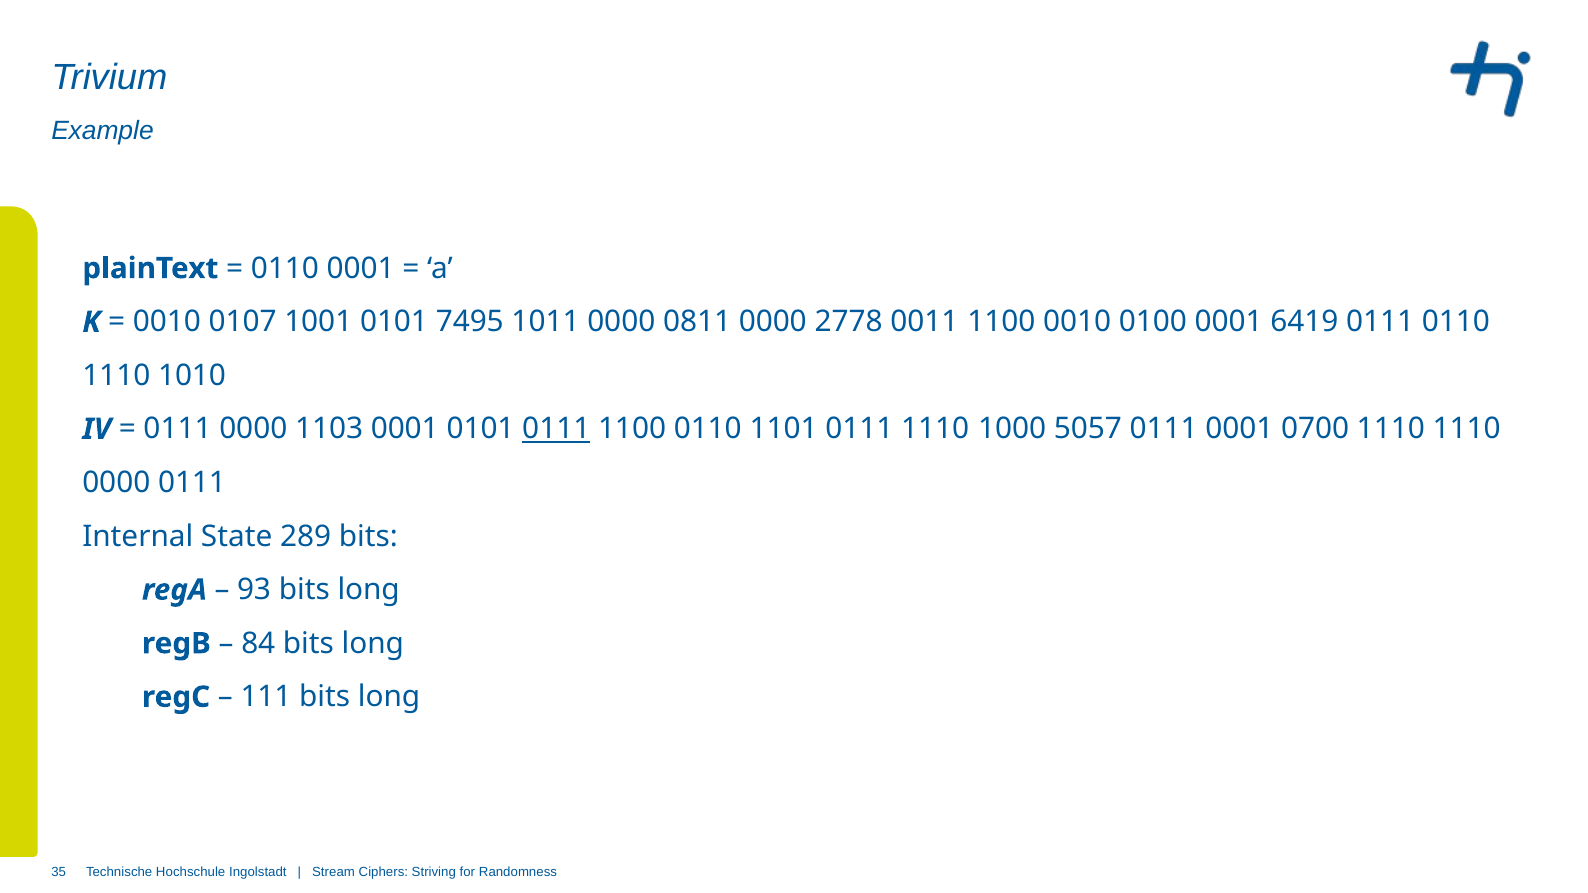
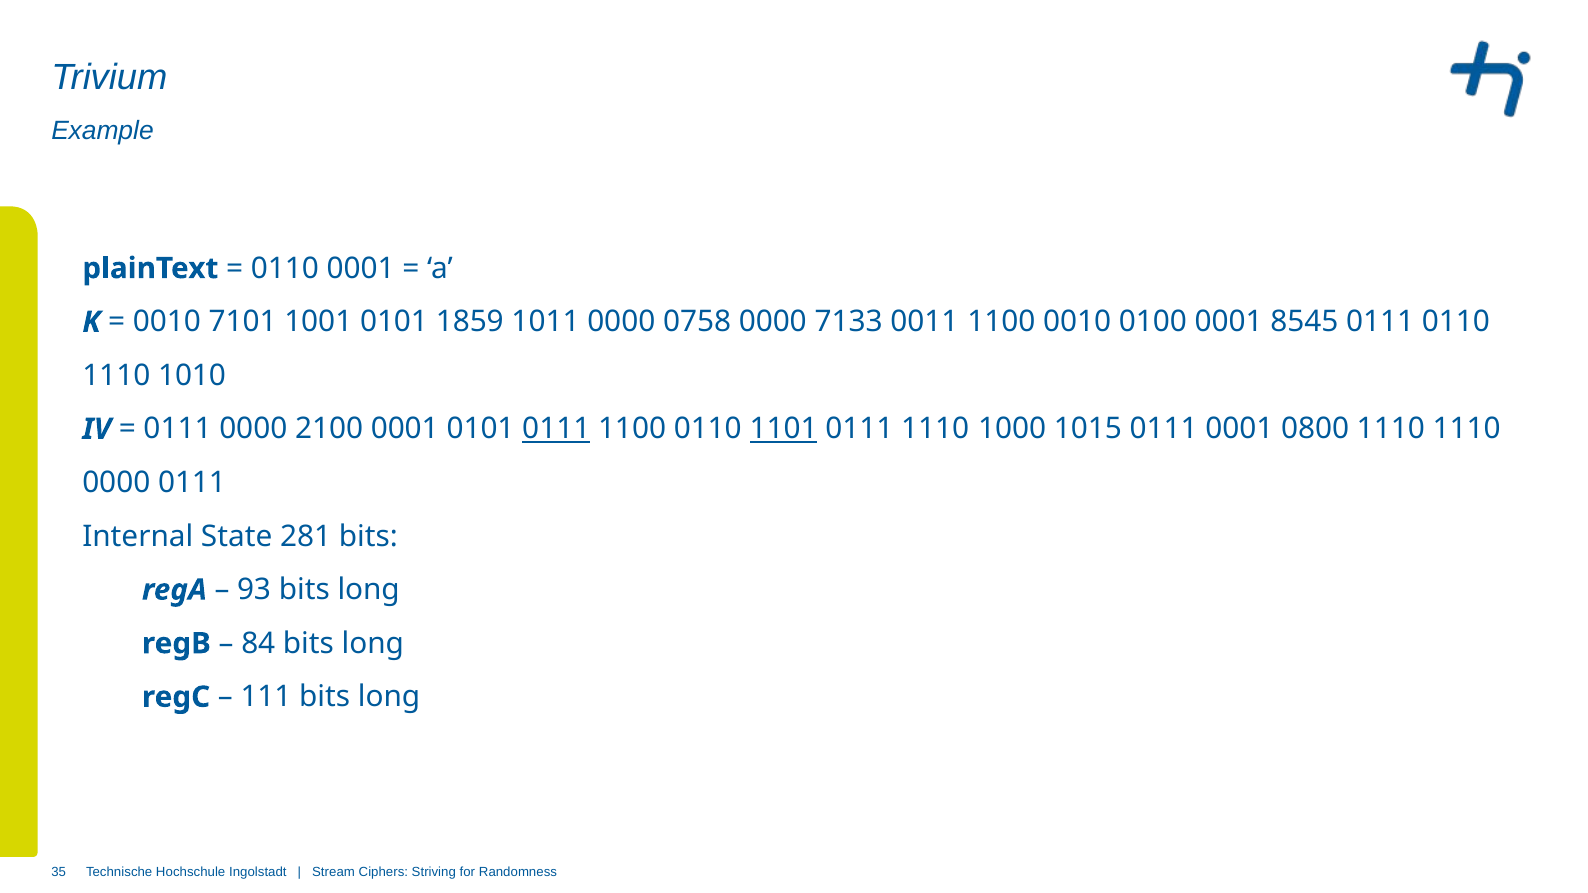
0107: 0107 -> 7101 (243, 322)
7495: 7495 -> 1859 (470, 322)
0811: 0811 -> 0758 (697, 322)
2778: 2778 -> 7133 (849, 322)
6419: 6419 -> 8545 (1304, 322)
1103: 1103 -> 2100 (329, 429)
1101 underline: none -> present (784, 429)
5057: 5057 -> 1015 (1088, 429)
0700: 0700 -> 0800 (1315, 429)
289: 289 -> 281 (306, 536)
